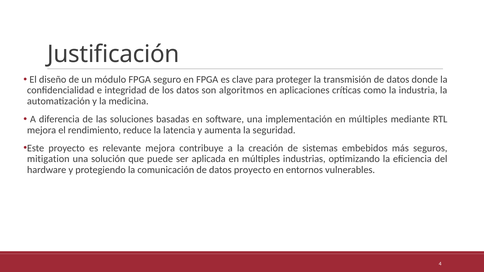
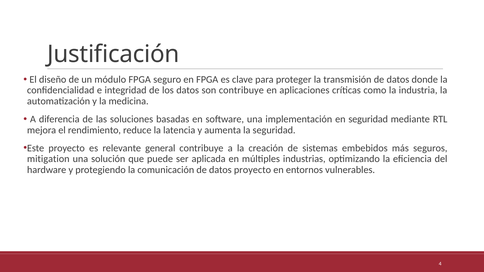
son algoritmos: algoritmos -> contribuye (241, 90)
implementación en múltiples: múltiples -> seguridad (368, 119)
relevante mejora: mejora -> general (160, 148)
